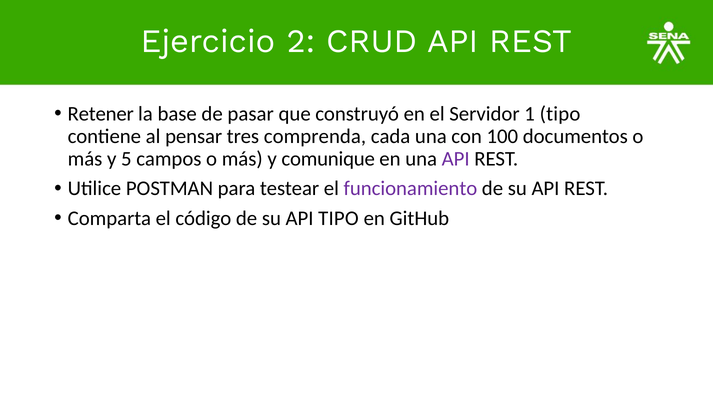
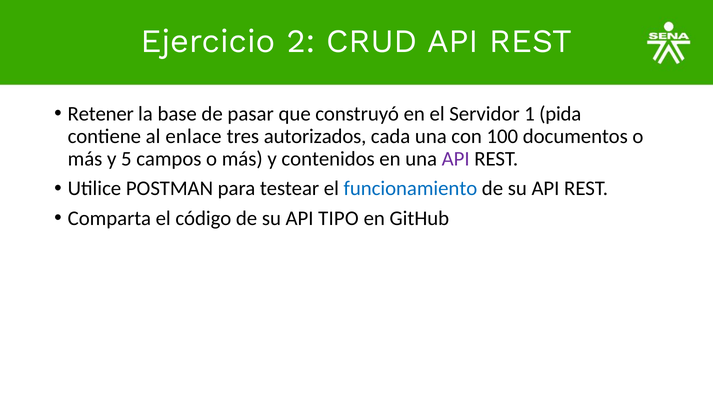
1 tipo: tipo -> pida (560, 114)
pensar: pensar -> enlace (193, 136)
comprenda: comprenda -> autorizados (315, 136)
comunique: comunique -> contenidos (328, 159)
funcionamiento colour: purple -> blue (410, 189)
